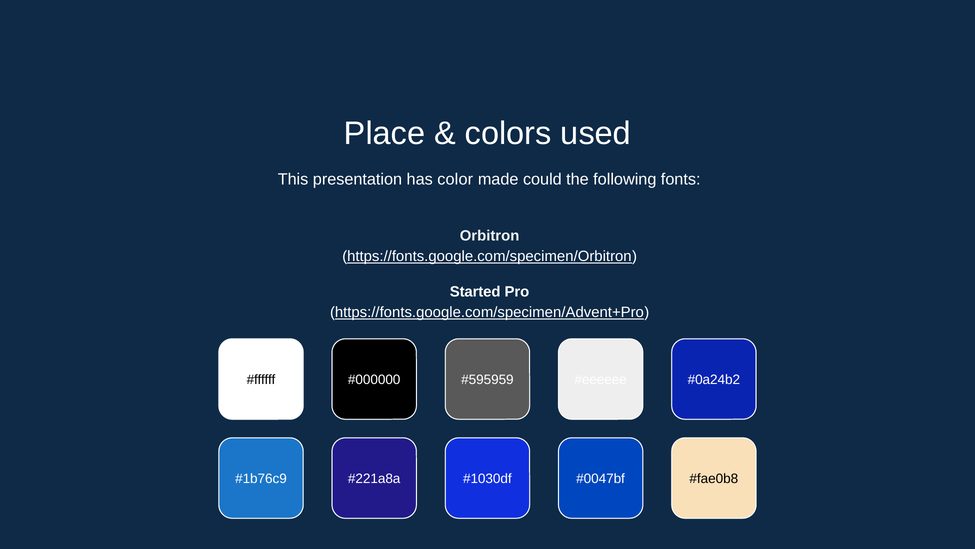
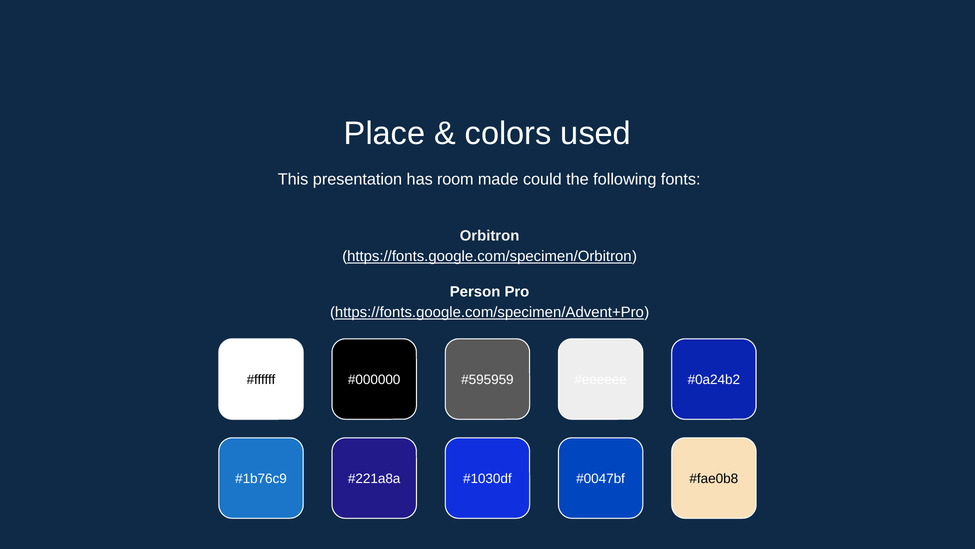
color: color -> room (455, 179)
Started: Started -> Person (475, 292)
